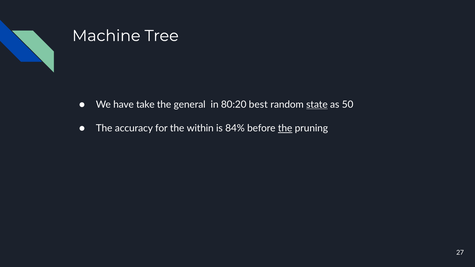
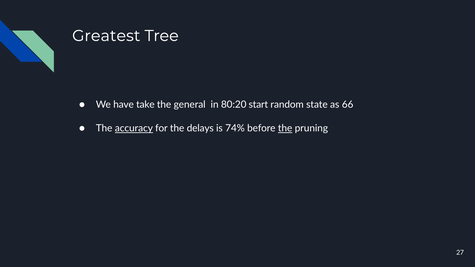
Machine: Machine -> Greatest (106, 36)
best: best -> start (258, 105)
state underline: present -> none (317, 105)
50: 50 -> 66 (348, 105)
accuracy underline: none -> present (134, 128)
within: within -> delays (200, 128)
84%: 84% -> 74% (235, 128)
